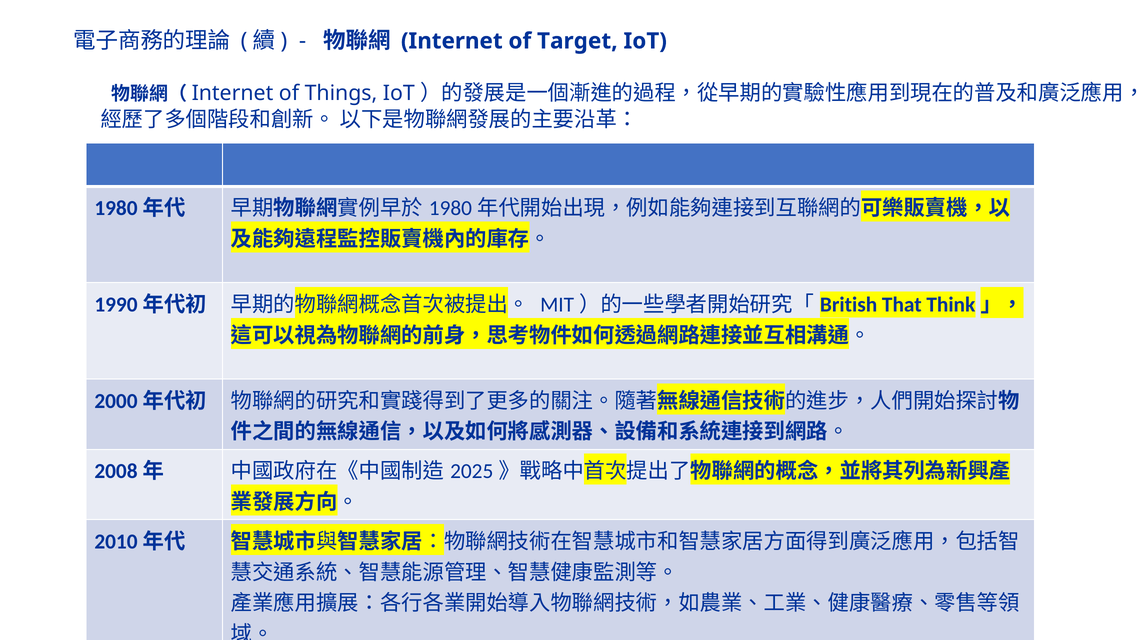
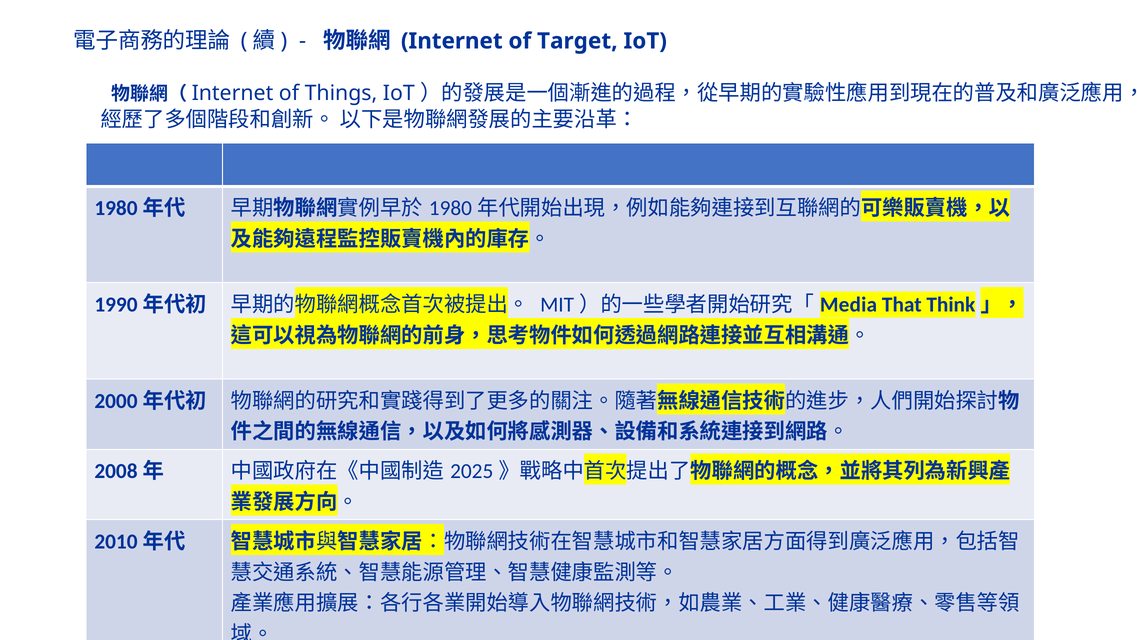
British: British -> Media (849, 304)
